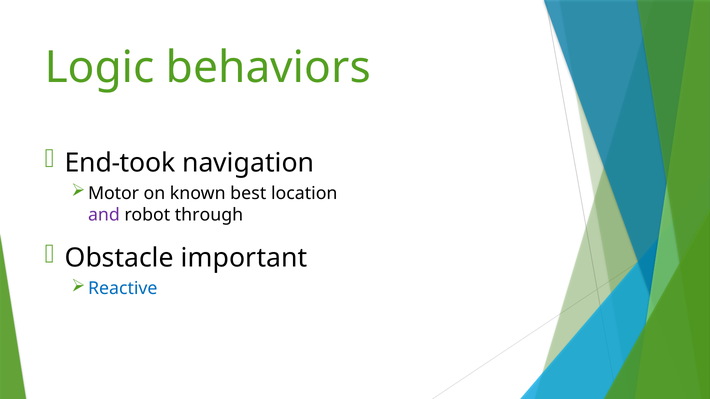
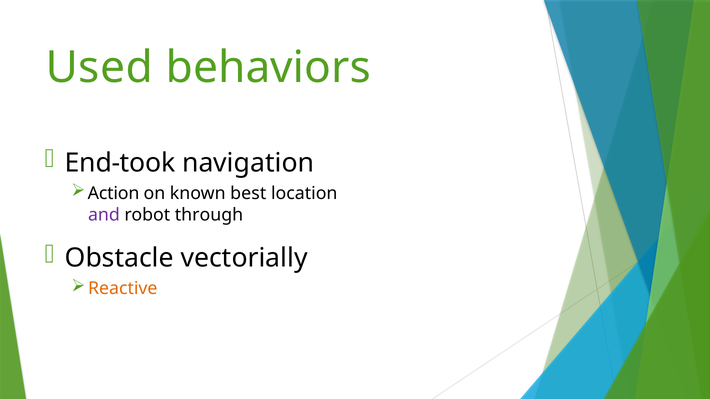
Logic: Logic -> Used (99, 68)
Motor: Motor -> Action (114, 194)
important: important -> vectorially (244, 258)
Reactive colour: blue -> orange (123, 289)
